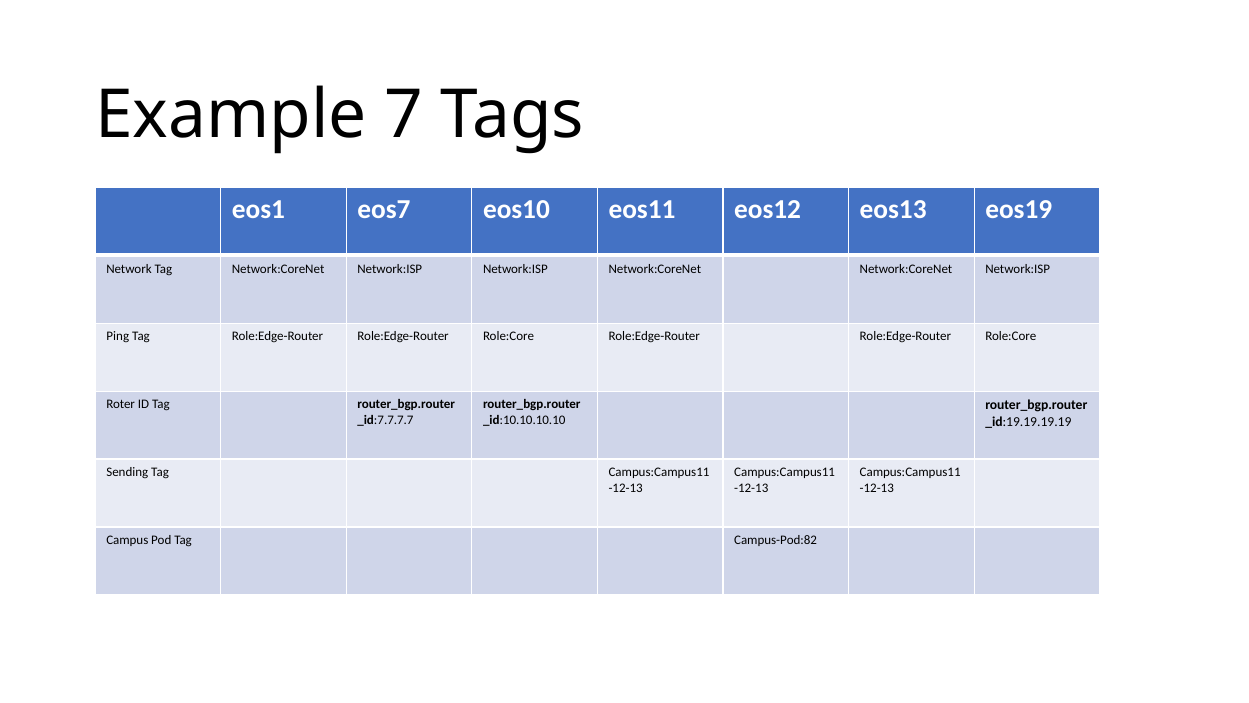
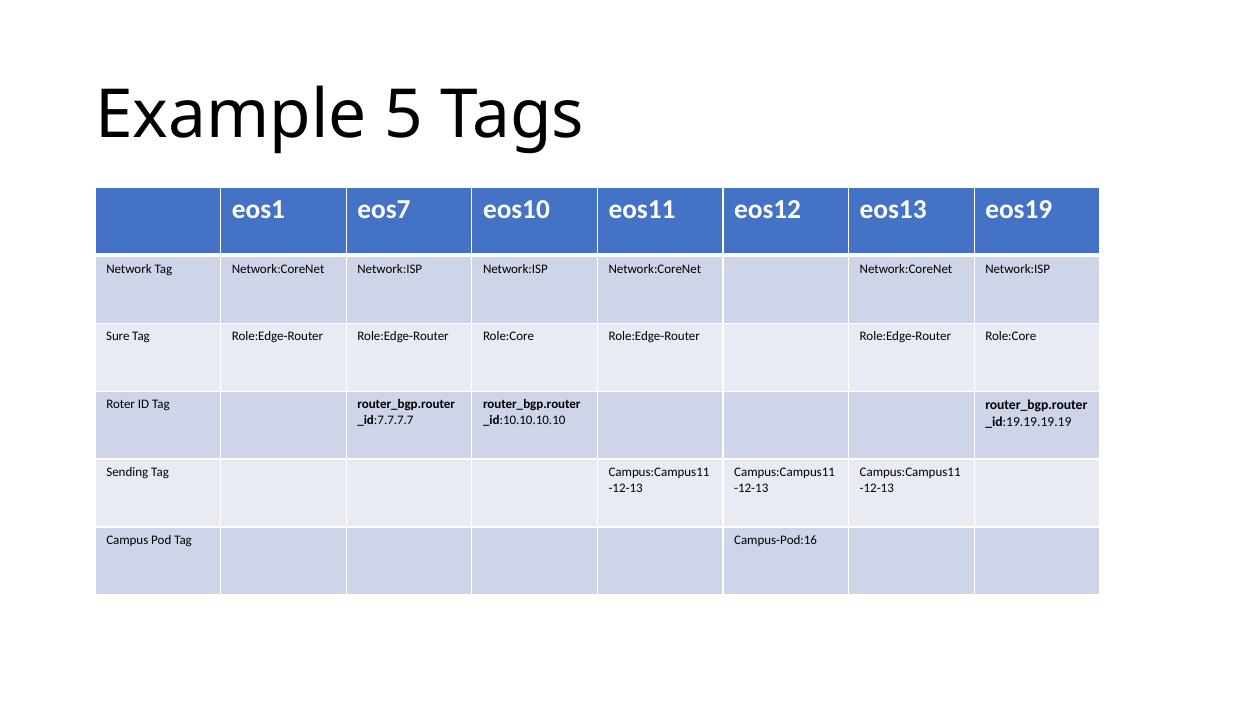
7: 7 -> 5 (404, 115)
Ping: Ping -> Sure (118, 336)
Campus-Pod:82: Campus-Pod:82 -> Campus-Pod:16 (776, 540)
